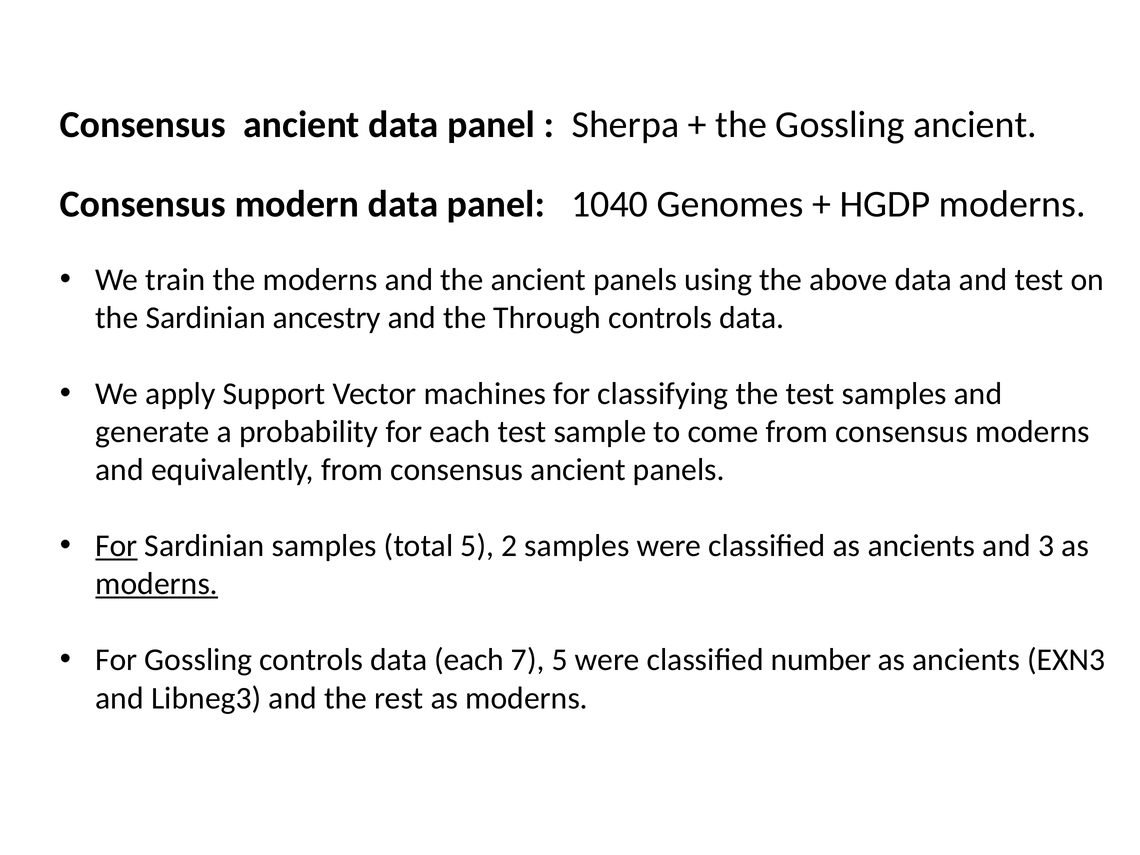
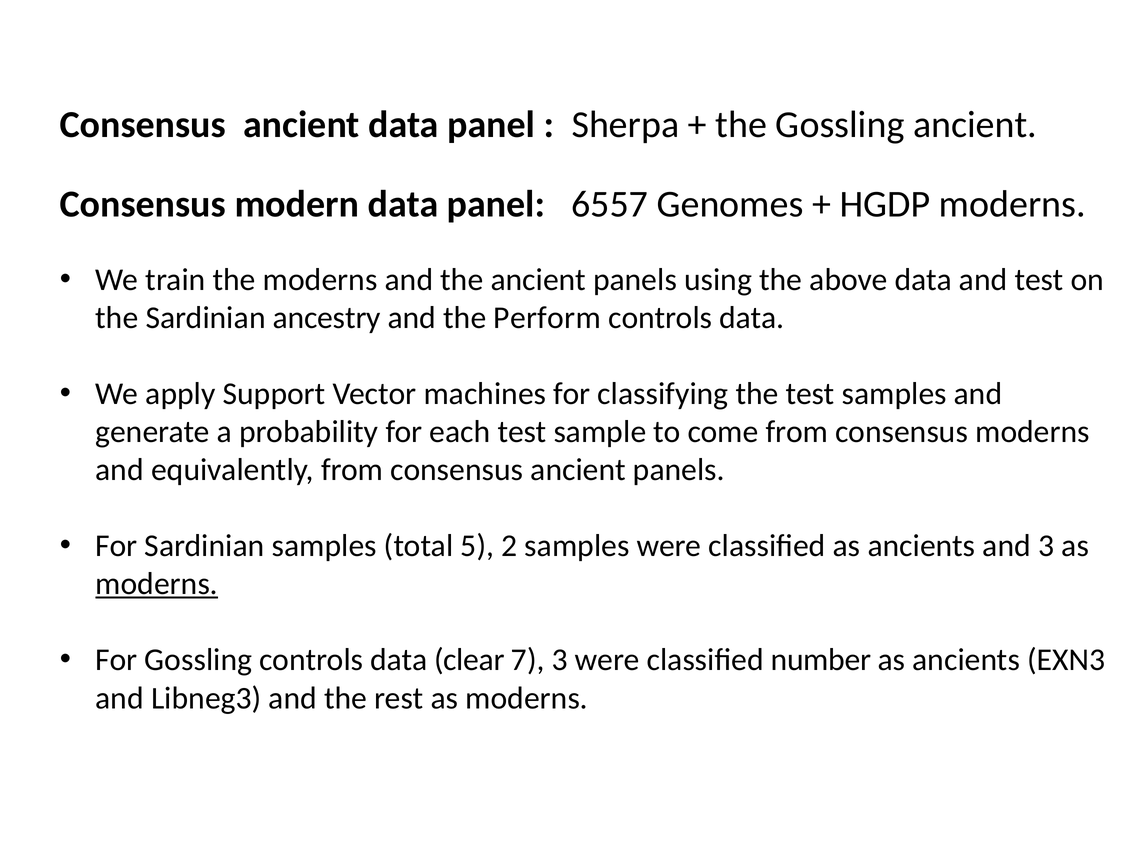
1040: 1040 -> 6557 (610, 204)
Through: Through -> Perform (547, 318)
For underline: present -> none (116, 546)
data each: each -> clear (469, 660)
7 5: 5 -> 3 (560, 660)
